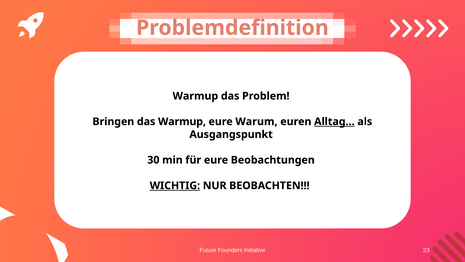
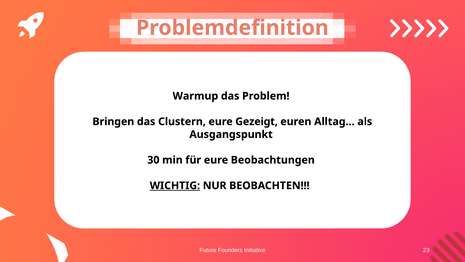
das Warmup: Warmup -> Clustern (182, 121)
Warum: Warum -> Gezeigt (257, 121)
Alltag… underline: present -> none (334, 121)
